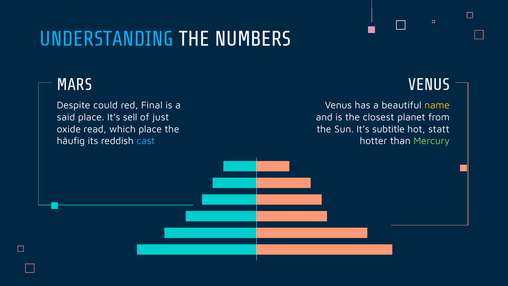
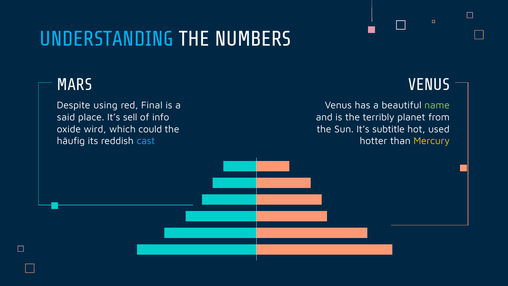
could: could -> using (105, 105)
name colour: yellow -> light green (437, 105)
just: just -> info (161, 117)
closest: closest -> terribly (379, 117)
read: read -> wird (95, 129)
which place: place -> could (150, 129)
statt: statt -> used (439, 129)
Mercury colour: light green -> yellow (432, 141)
